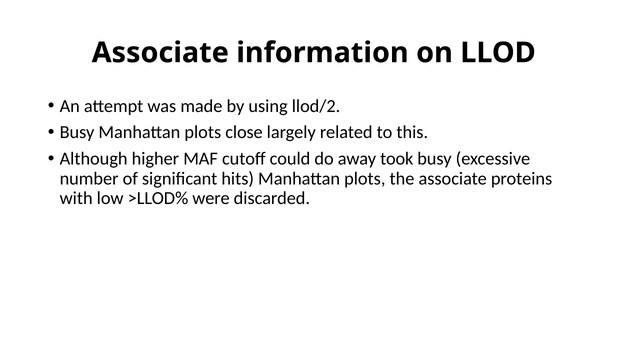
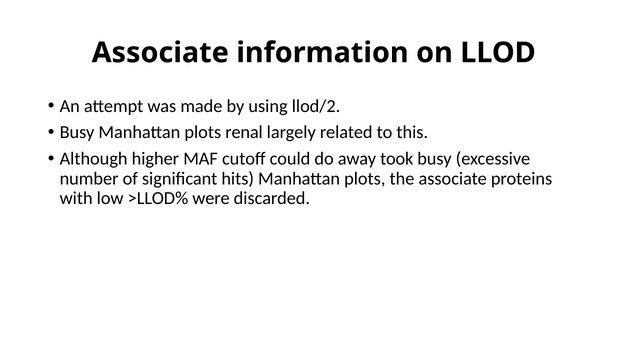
close: close -> renal (244, 133)
